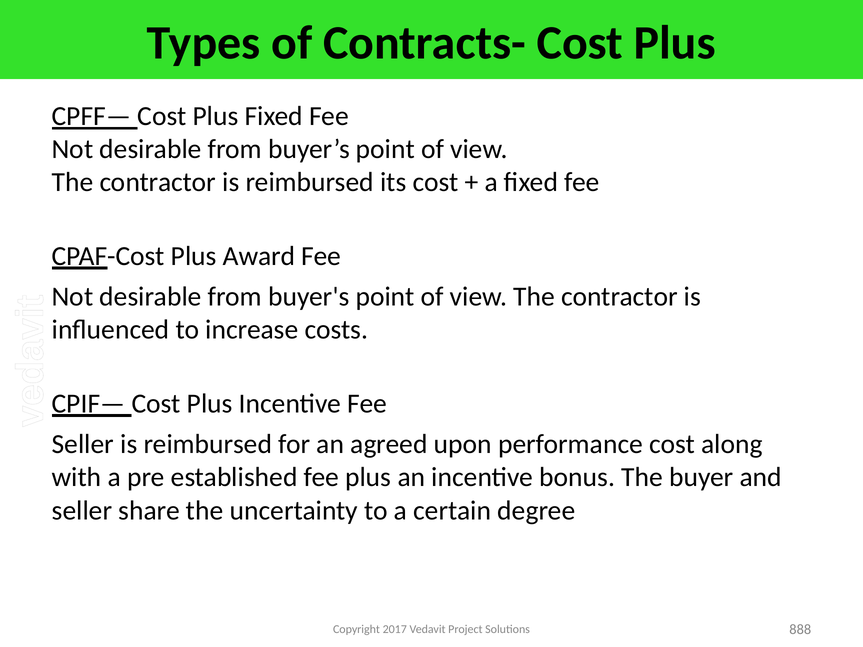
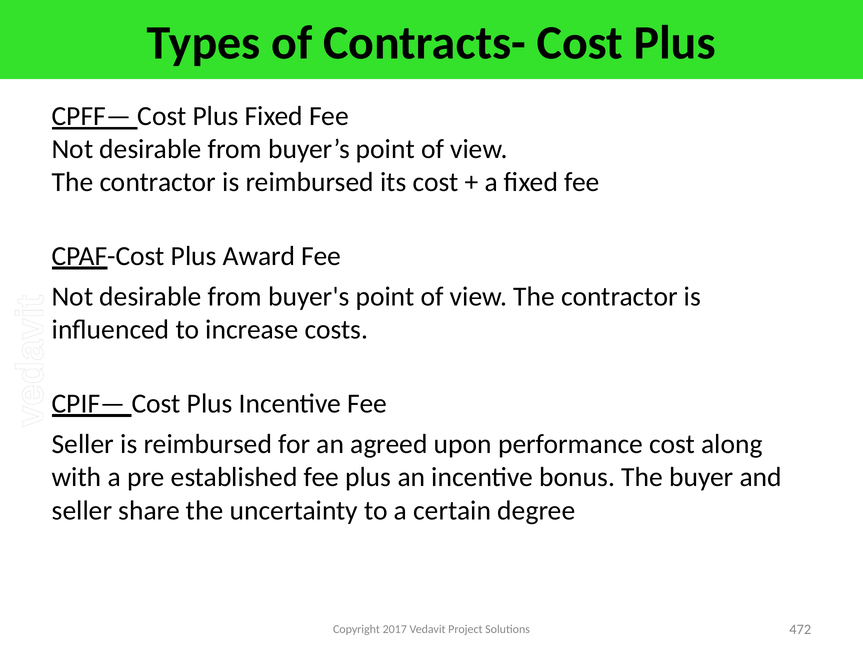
888: 888 -> 472 (800, 630)
